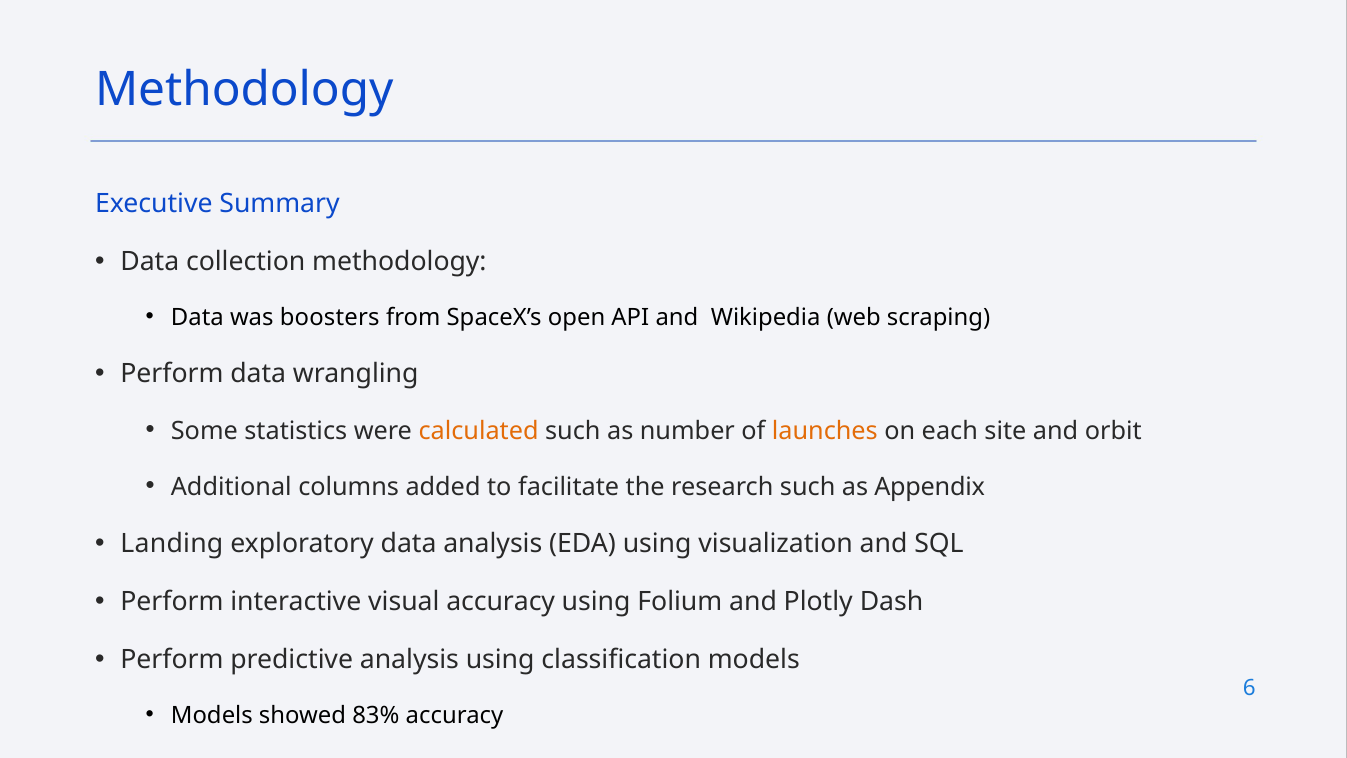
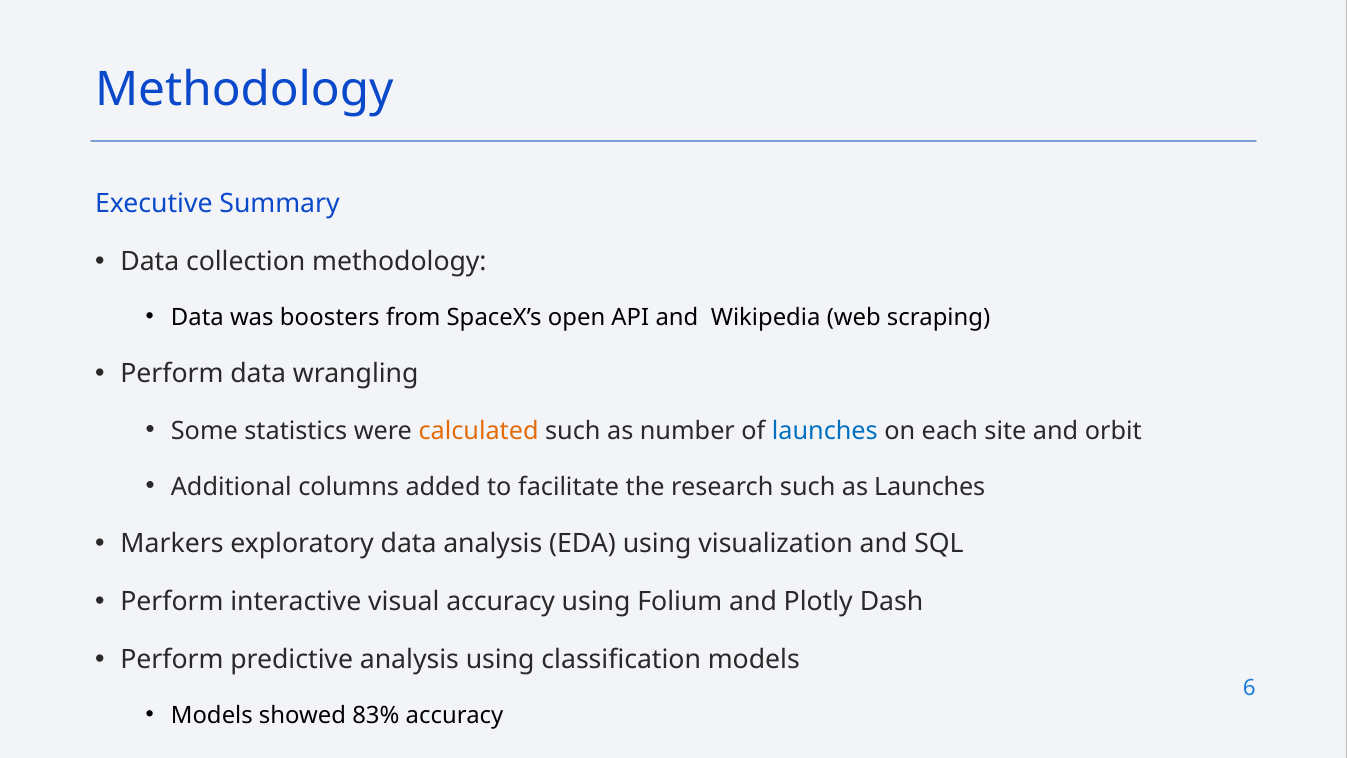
launches colour: orange -> blue (825, 431)
as Appendix: Appendix -> Launches (930, 487)
Landing: Landing -> Markers (172, 544)
